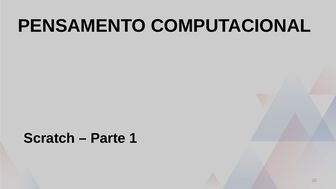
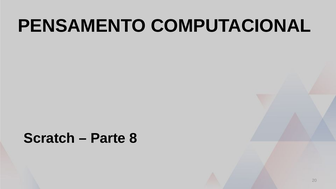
1: 1 -> 8 (133, 138)
